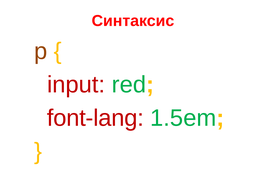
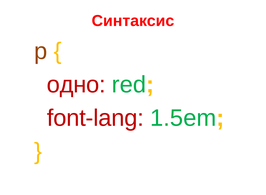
input: input -> одно (76, 85)
